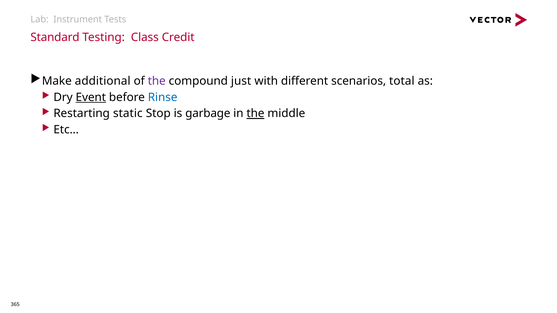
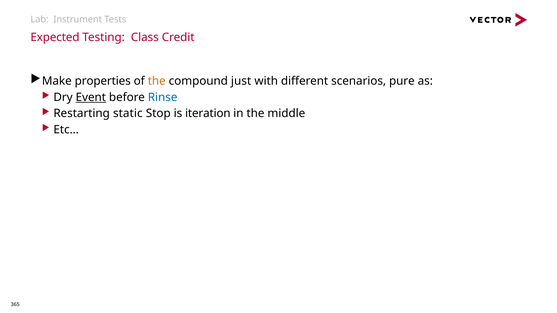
Standard: Standard -> Expected (55, 37)
additional: additional -> properties (103, 81)
the colour: purple -> orange (157, 81)
total: total -> pure (402, 81)
garbage: garbage -> iteration (208, 114)
the underline: present -> none (255, 114)
